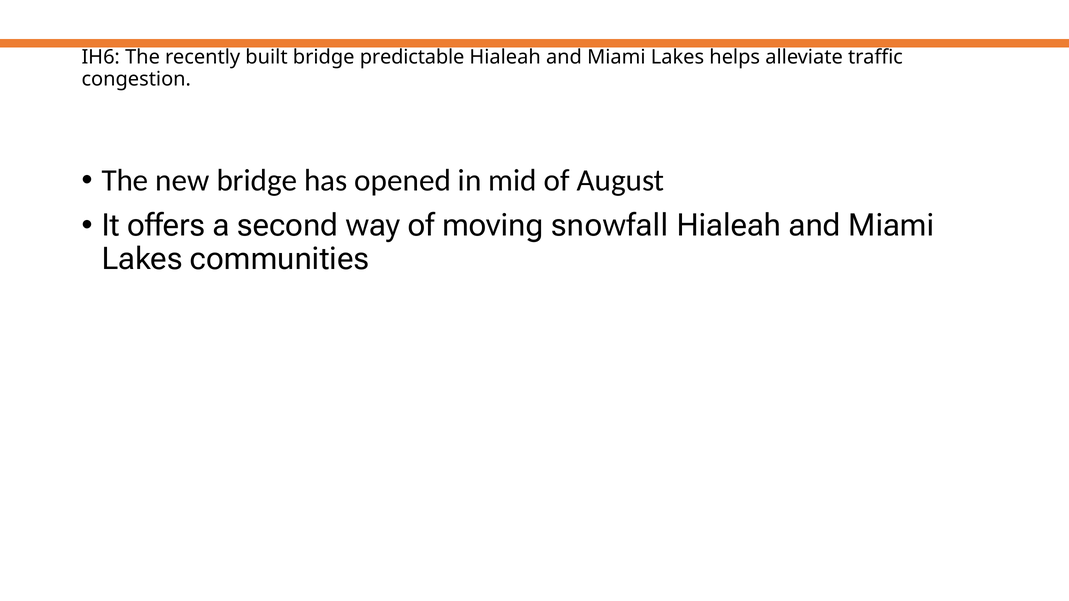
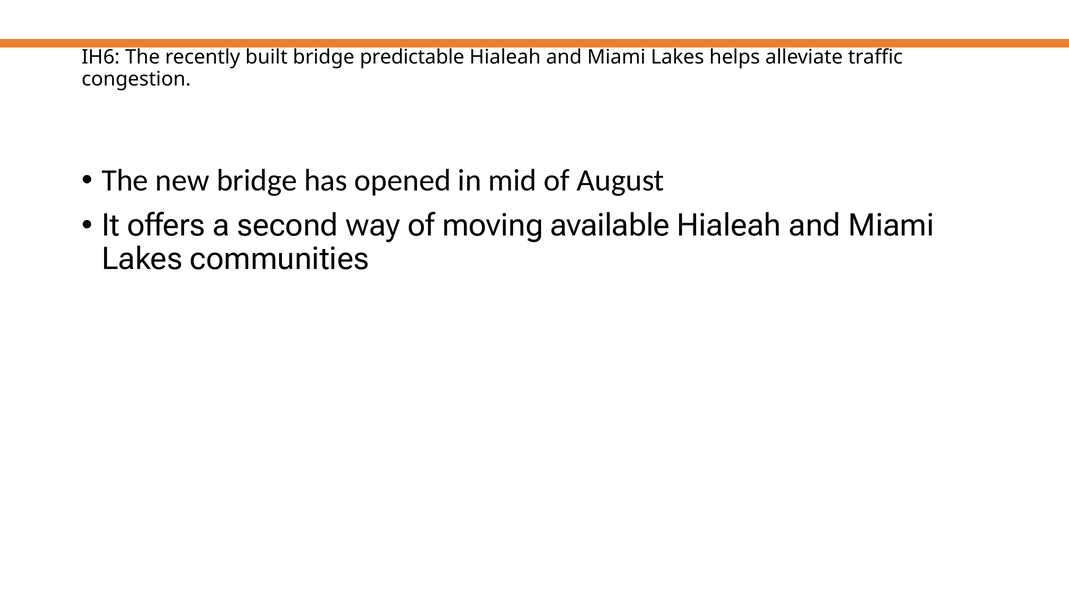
snowfall: snowfall -> available (610, 226)
